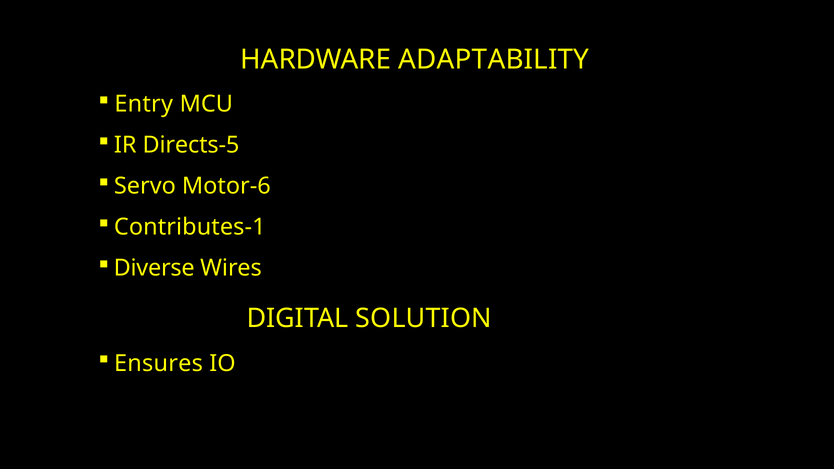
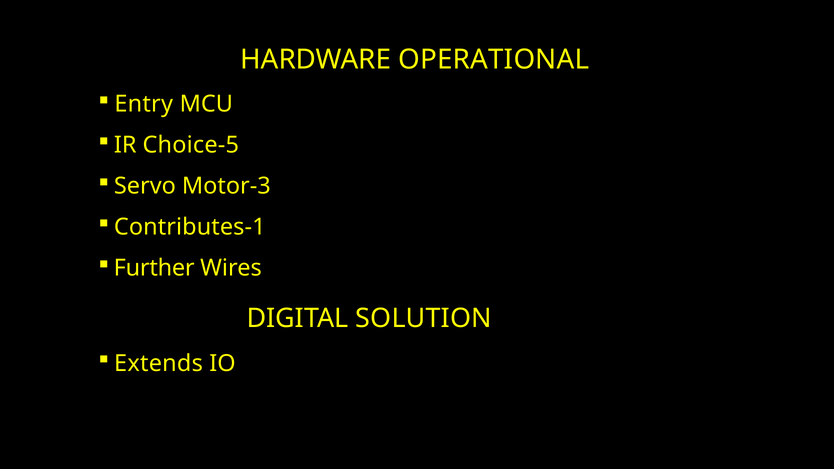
ADAPTABILITY: ADAPTABILITY -> OPERATIONAL (494, 59)
Directs-5: Directs-5 -> Choice-5 (191, 145)
Motor-6: Motor-6 -> Motor-3 (226, 186)
Diverse: Diverse -> Further (154, 268)
Ensures: Ensures -> Extends (159, 363)
